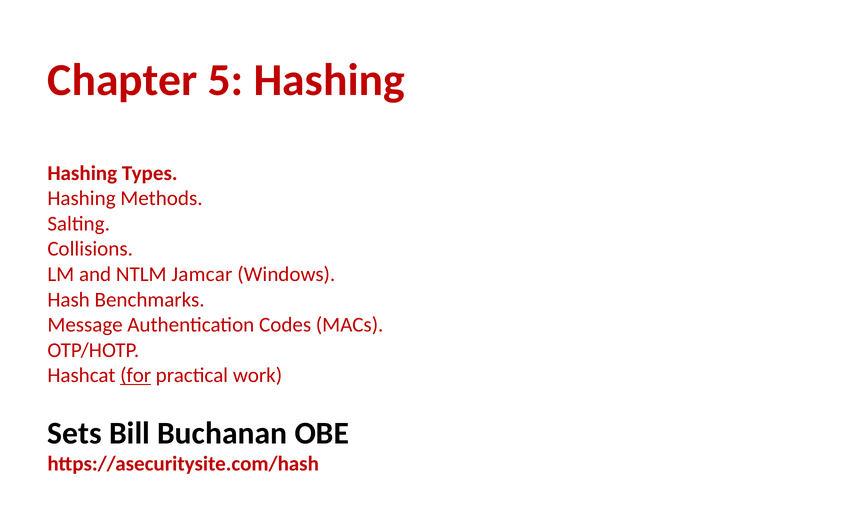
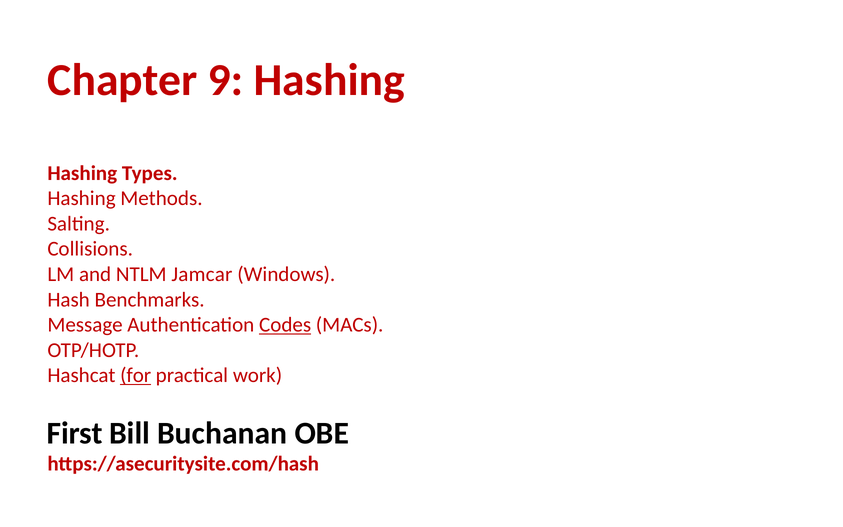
5: 5 -> 9 (225, 80)
Codes underline: none -> present (285, 325)
Sets: Sets -> First (75, 433)
